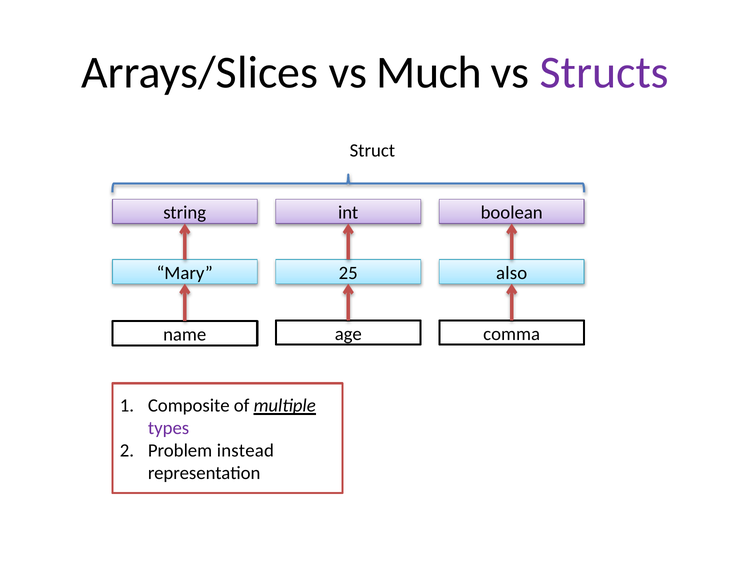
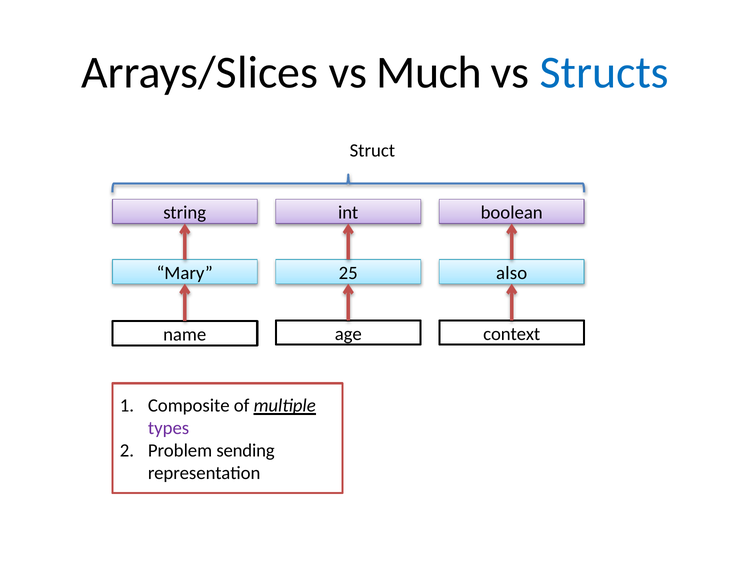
Structs colour: purple -> blue (604, 73)
comma: comma -> context (512, 334)
instead: instead -> sending (246, 451)
